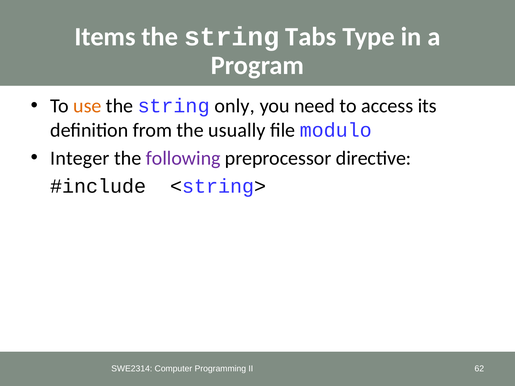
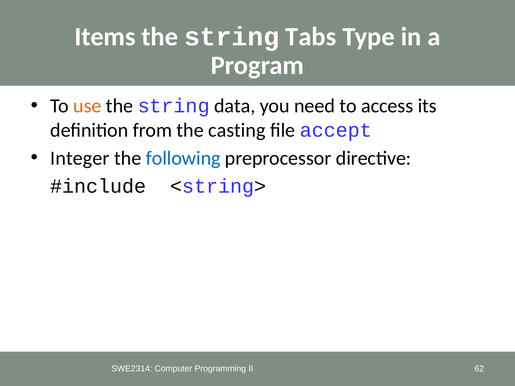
only: only -> data (235, 106)
usually: usually -> casting (237, 130)
modulo: modulo -> accept (336, 130)
following colour: purple -> blue (183, 158)
